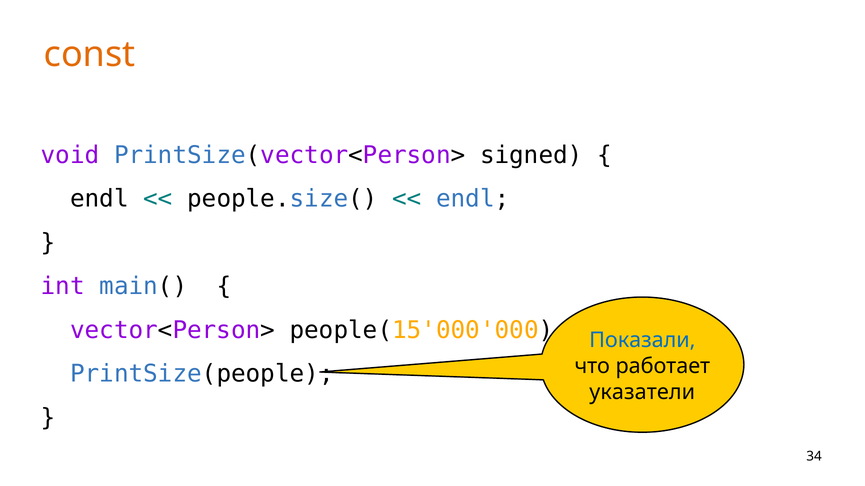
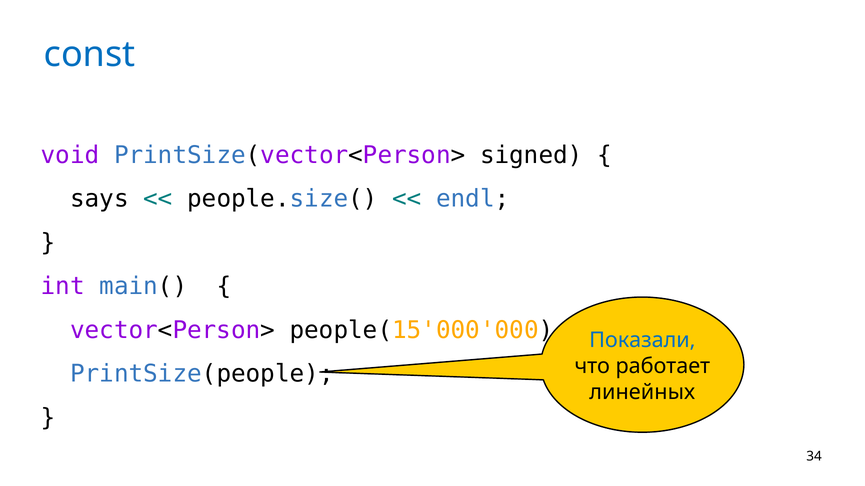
const colour: orange -> blue (90, 55)
endl: endl -> says (99, 199)
указатели: указатели -> линейных (642, 393)
